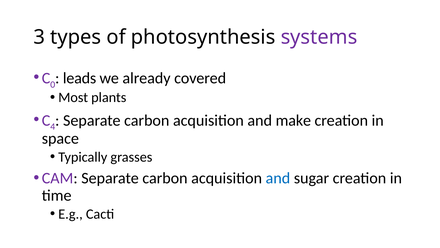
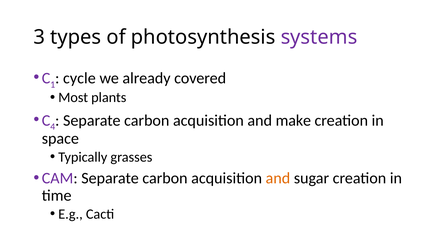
0: 0 -> 1 (53, 84)
leads: leads -> cycle (79, 78)
and colour: blue -> orange (278, 178)
